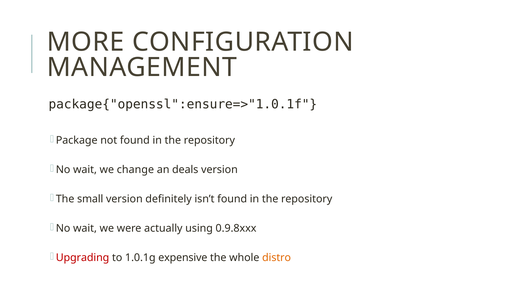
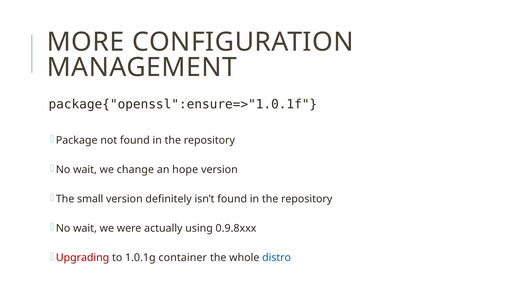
deals: deals -> hope (185, 170)
expensive: expensive -> container (183, 258)
distro colour: orange -> blue (277, 258)
